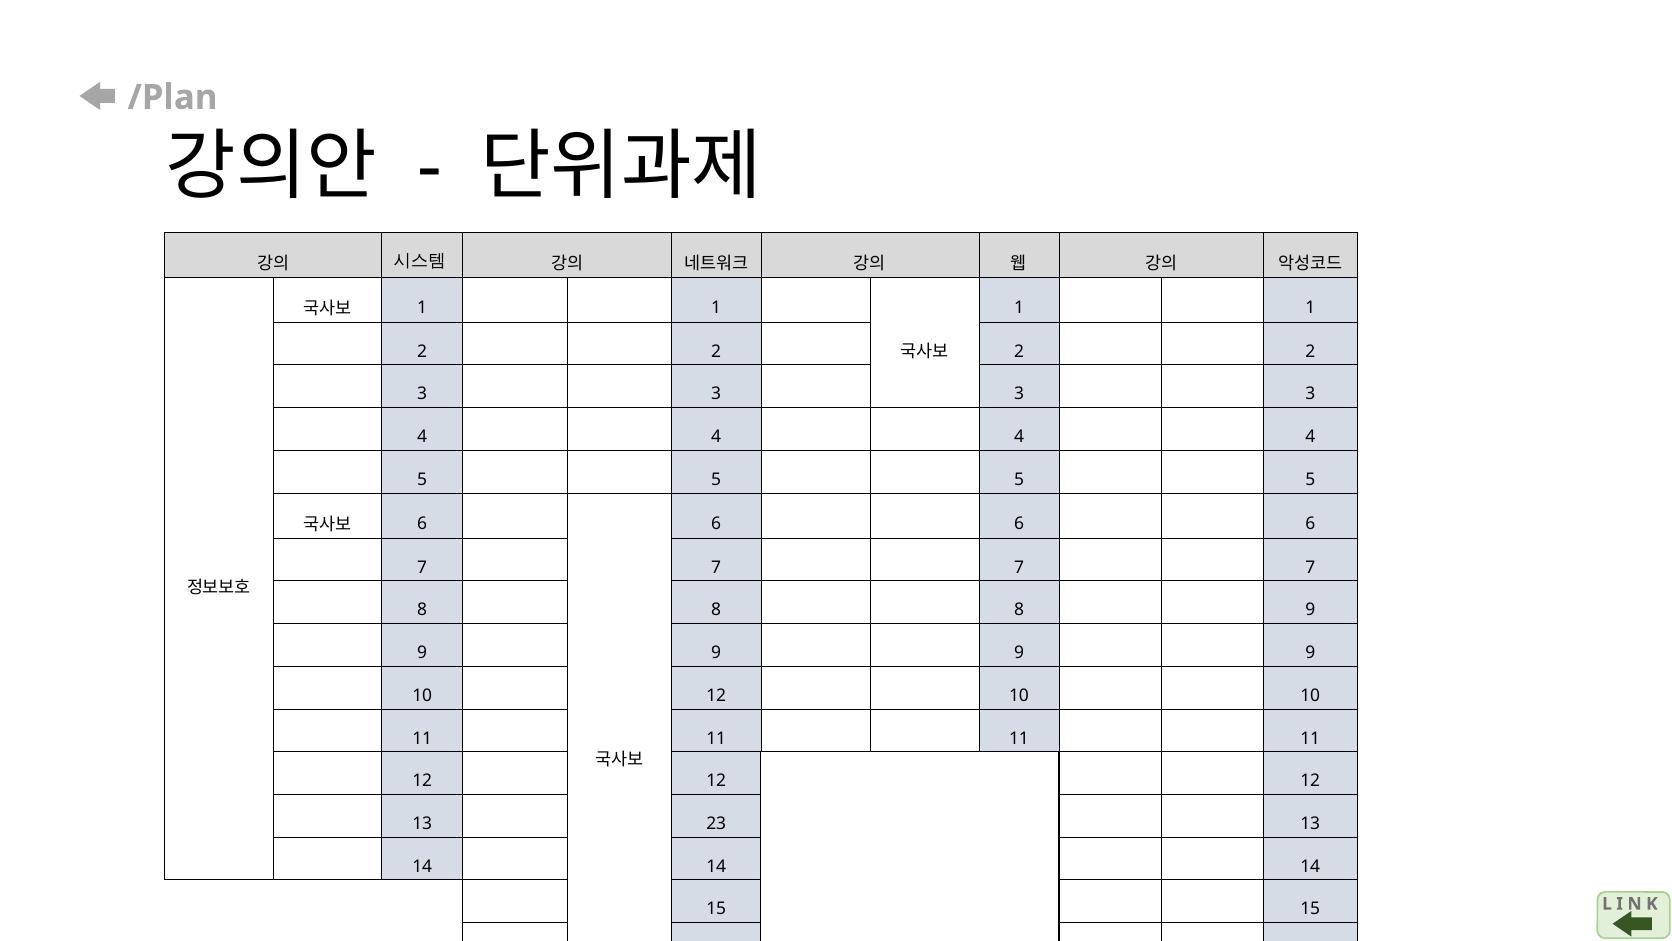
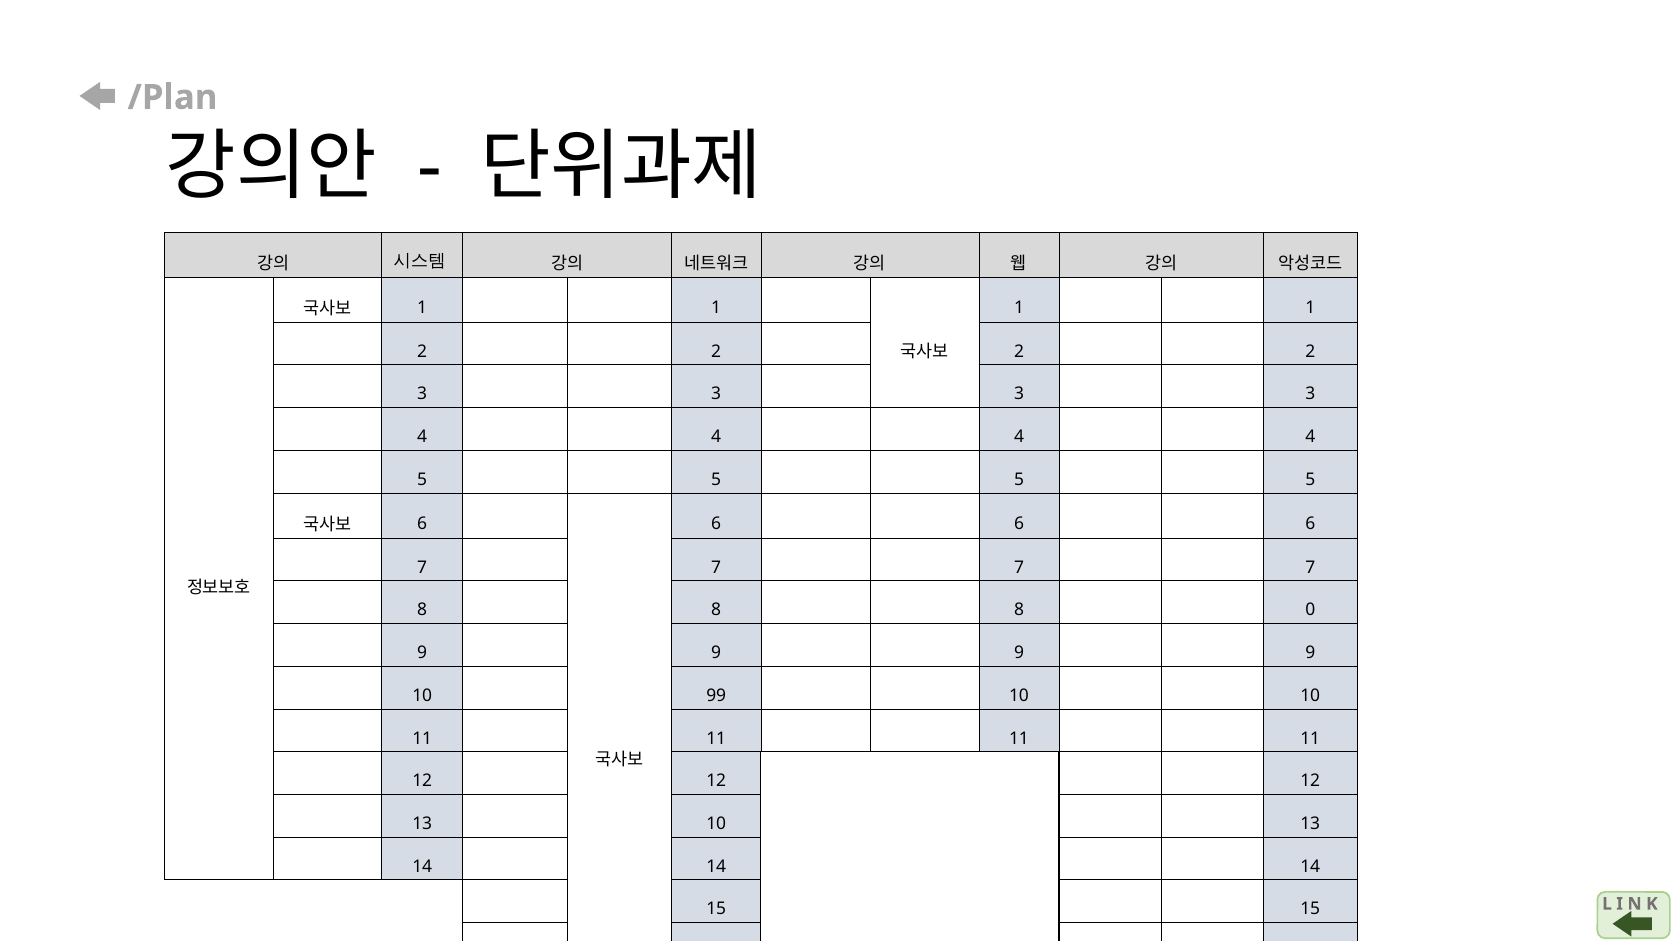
8 9: 9 -> 0 (1310, 610)
10 12: 12 -> 99 (716, 695)
13 23: 23 -> 10 (716, 823)
